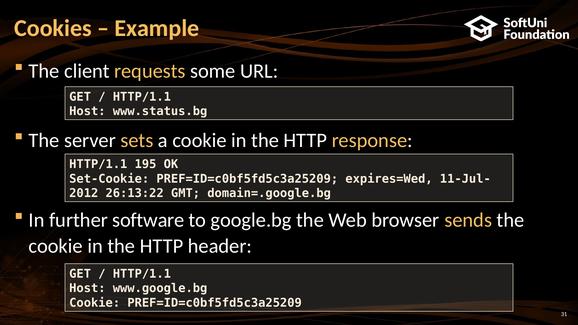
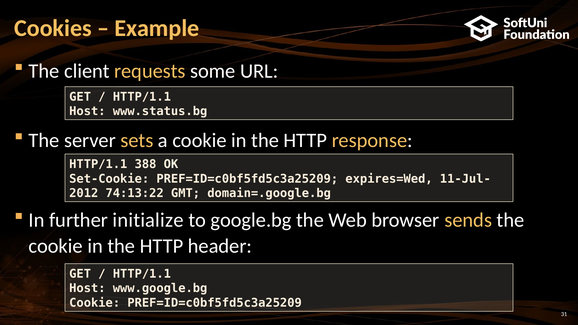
195: 195 -> 388 (146, 164)
26:13:22: 26:13:22 -> 74:13:22 (135, 193)
software: software -> initialize (148, 220)
